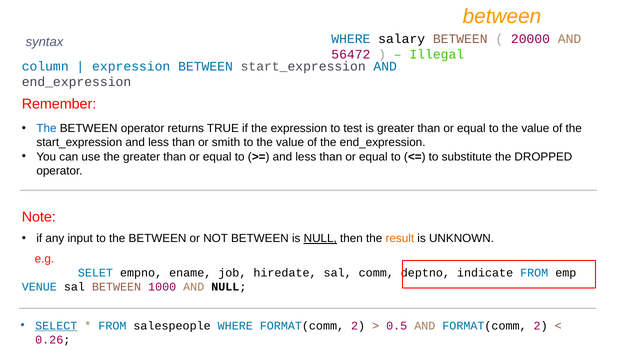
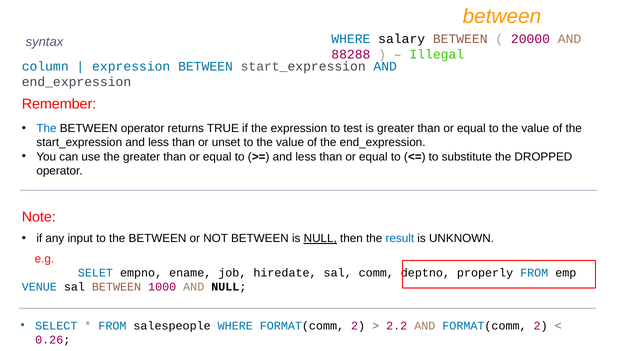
56472: 56472 -> 88288 (351, 55)
smith: smith -> unset (226, 143)
result colour: orange -> blue (400, 239)
indicate: indicate -> properly (485, 273)
SELECT underline: present -> none (56, 326)
0.5: 0.5 -> 2.2 (397, 326)
